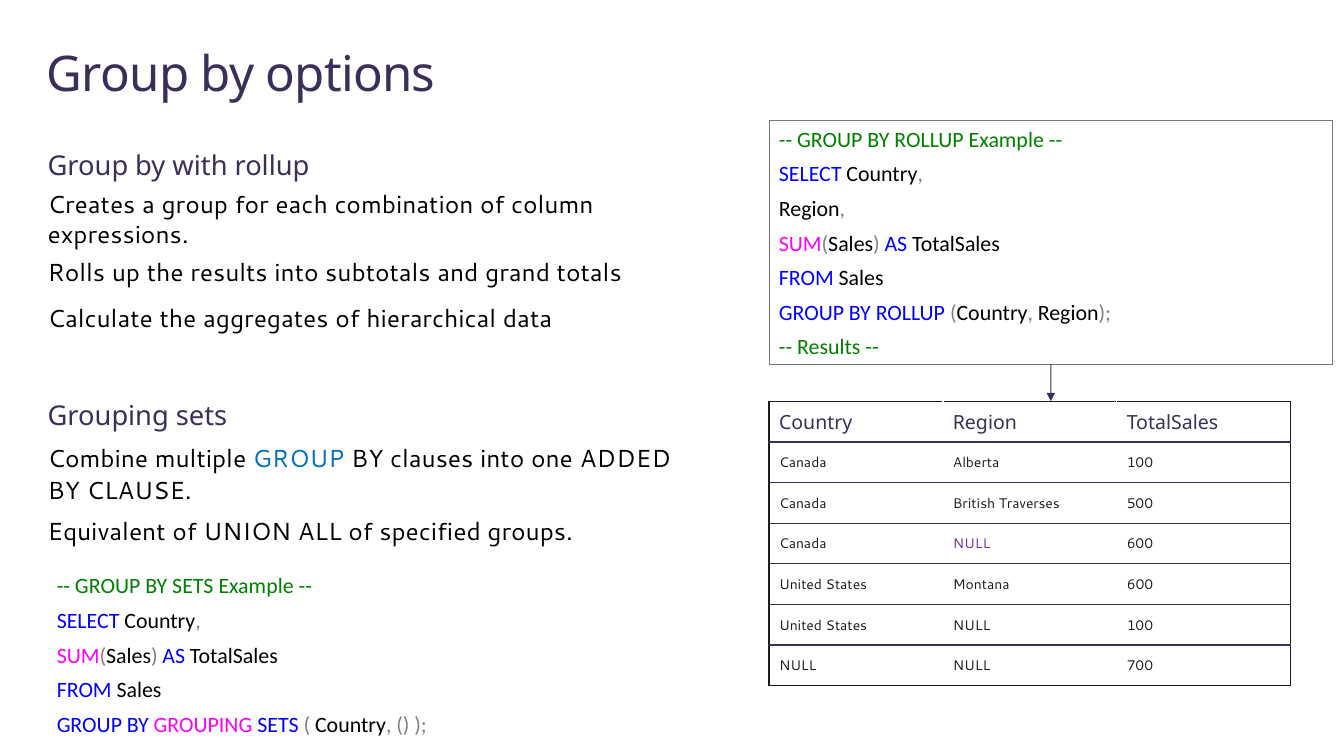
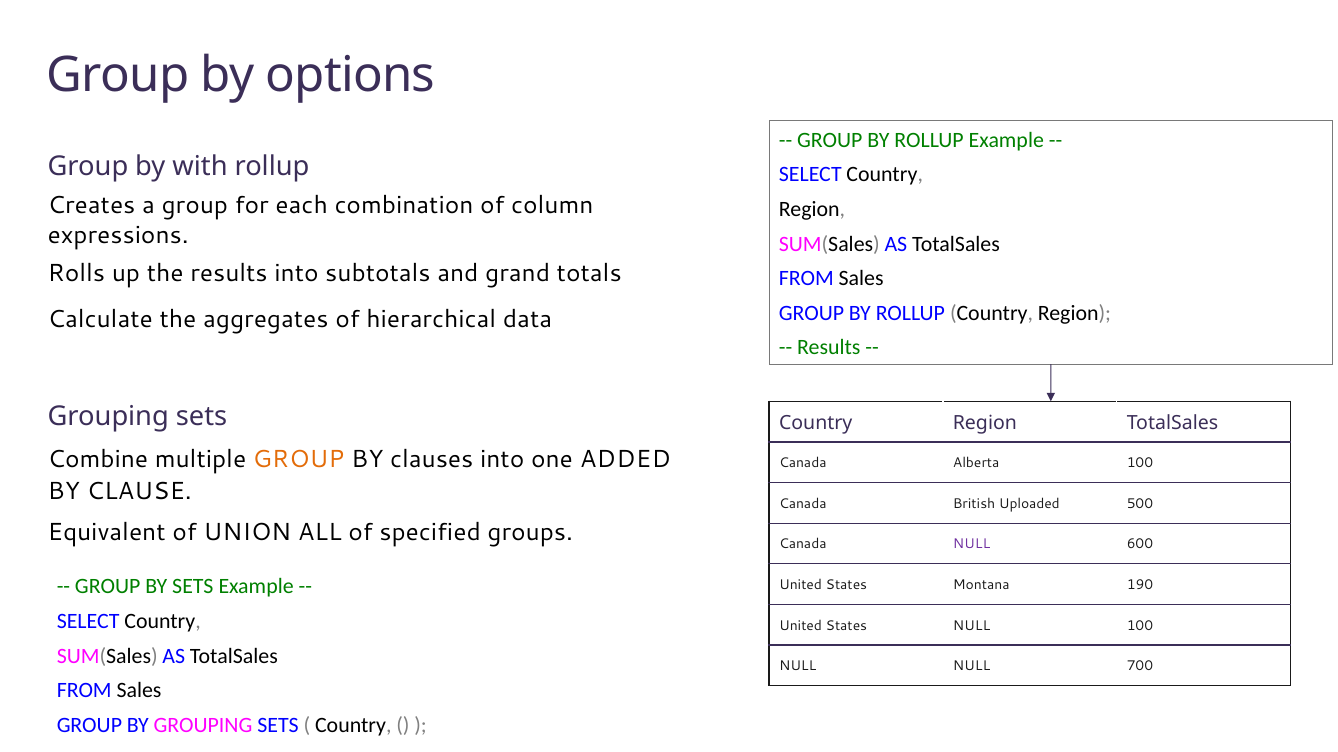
GROUP colour: blue -> orange (299, 460)
Traverses: Traverses -> Uploaded (1029, 504)
Montana 600: 600 -> 190 (1140, 585)
